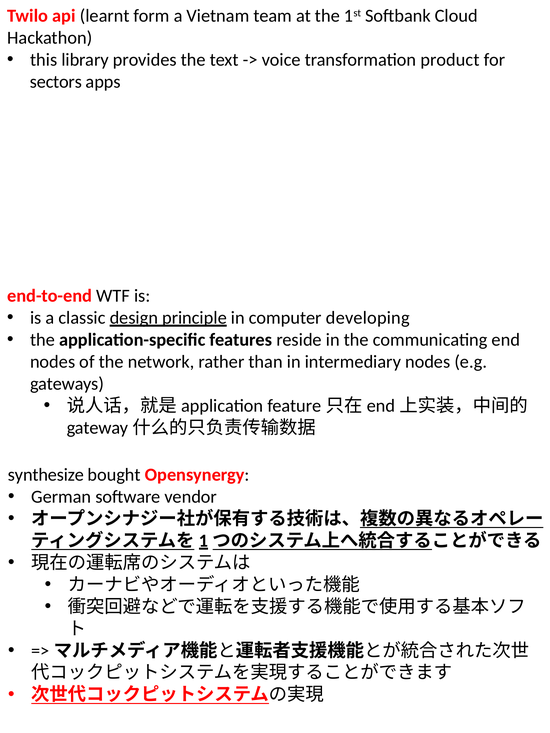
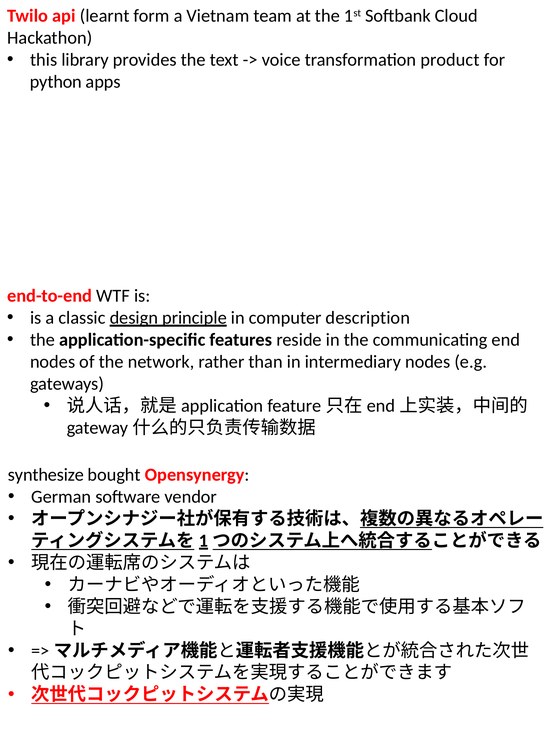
sectors: sectors -> python (56, 82)
developing: developing -> description (368, 318)
